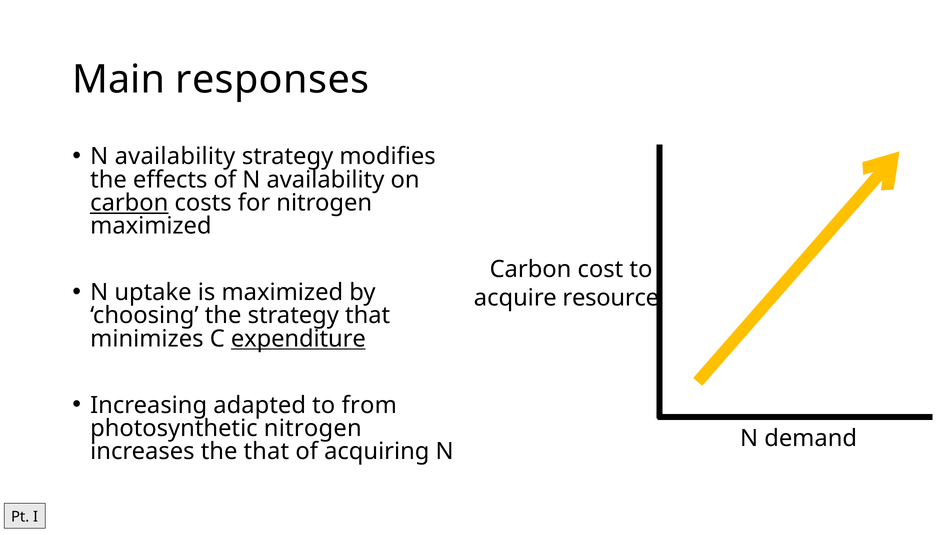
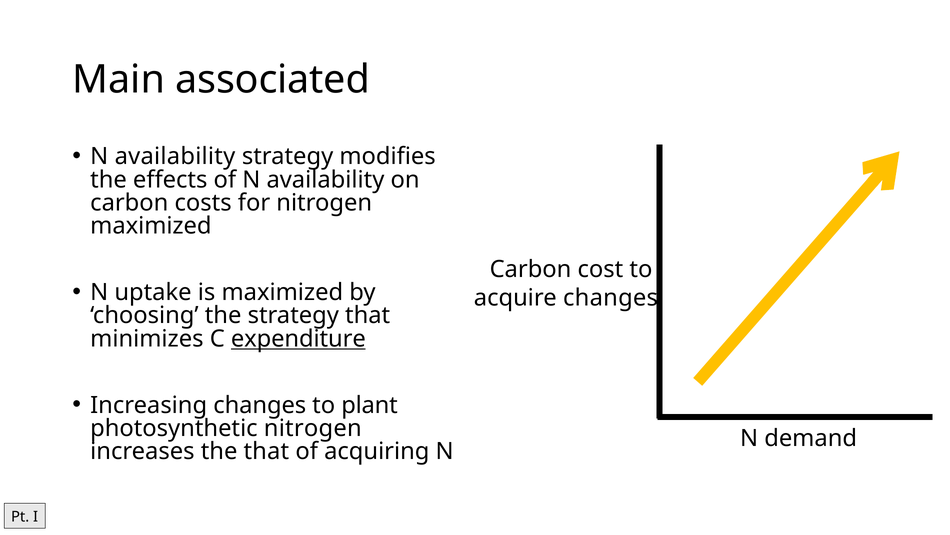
responses: responses -> associated (273, 80)
carbon underline: present -> none (129, 203)
acquire resource: resource -> changes (611, 298)
Increasing adapted: adapted -> changes (260, 405)
from: from -> plant (370, 405)
